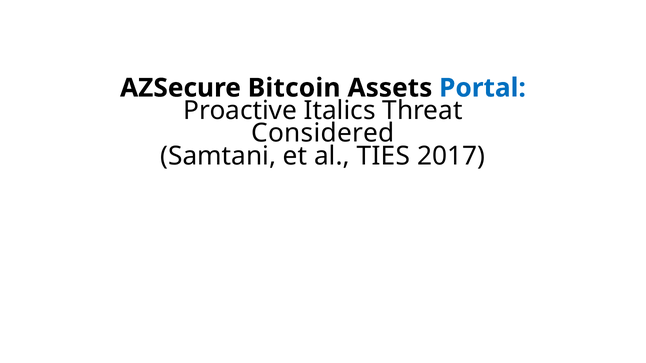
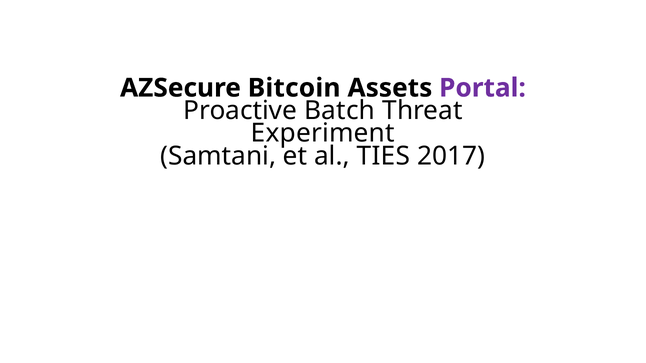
Portal colour: blue -> purple (482, 88)
Italics: Italics -> Batch (340, 111)
Considered: Considered -> Experiment (323, 133)
